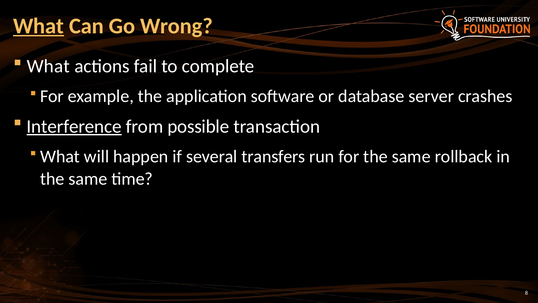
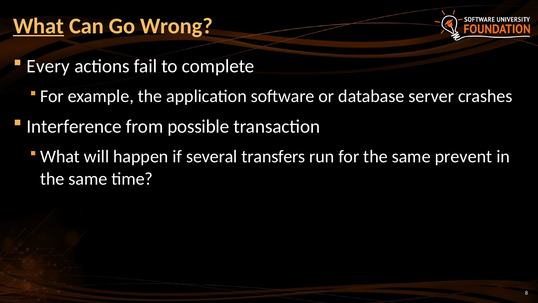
What: What -> Every (48, 66)
Interference underline: present -> none (74, 126)
rollback: rollback -> prevent (463, 156)
